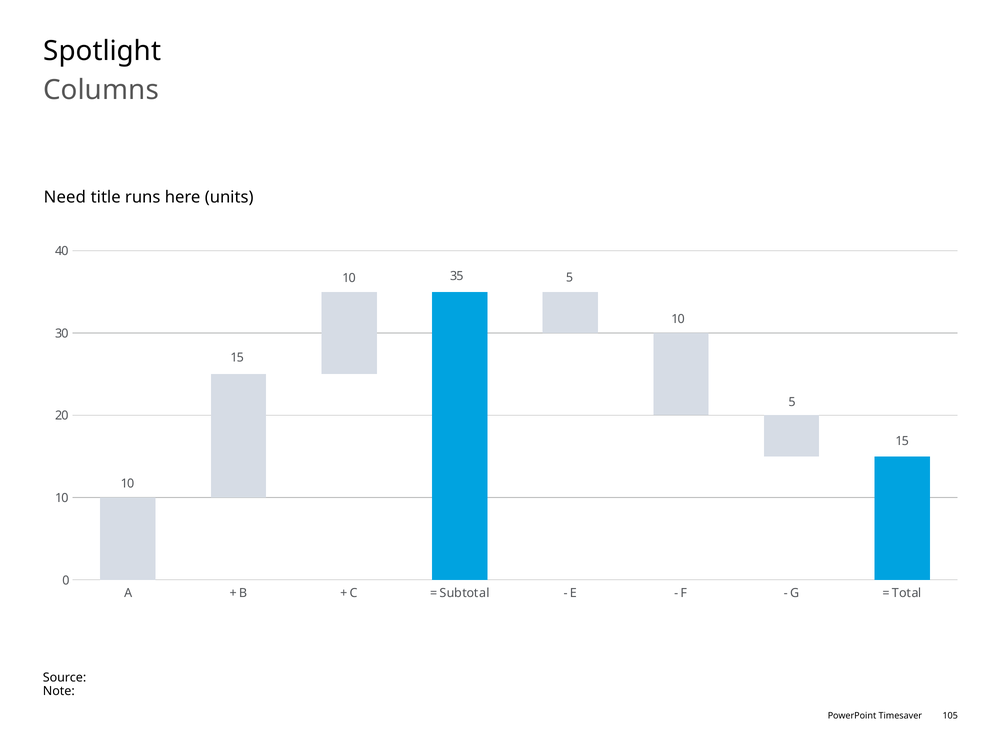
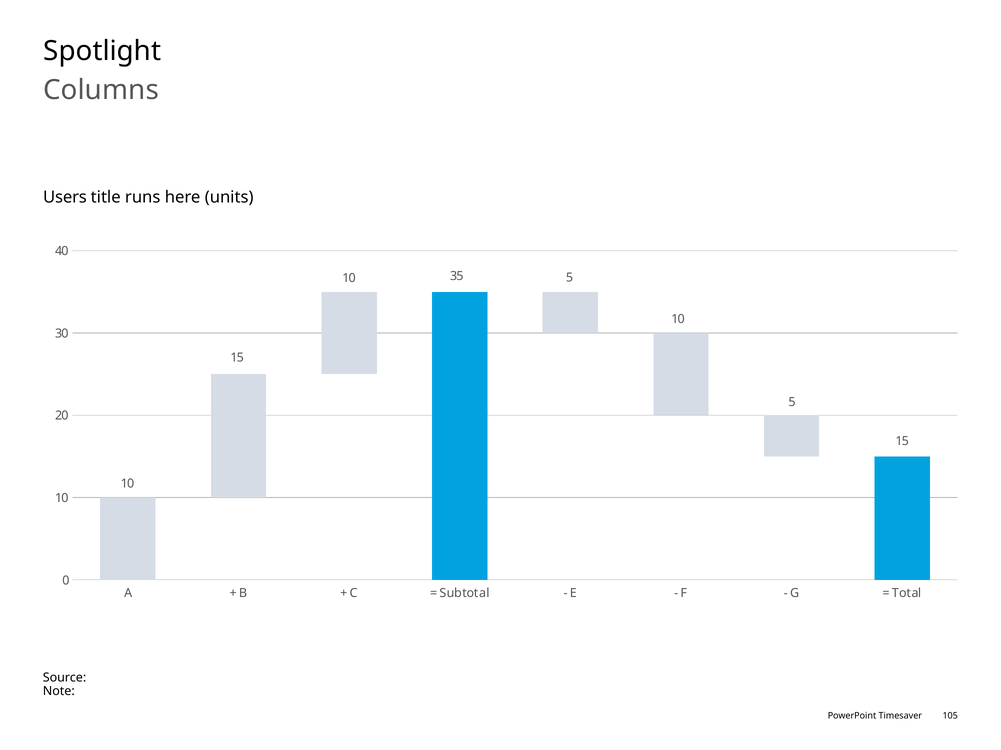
Need: Need -> Users (65, 197)
